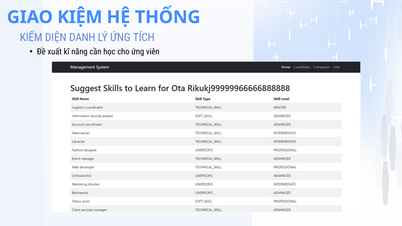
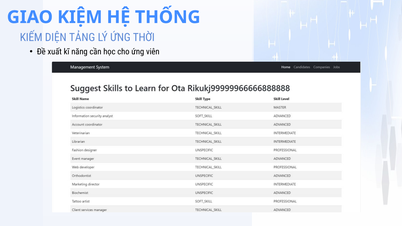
DANH: DANH -> TẢNG (82, 37)
TÍCH: TÍCH -> THỜI (144, 37)
